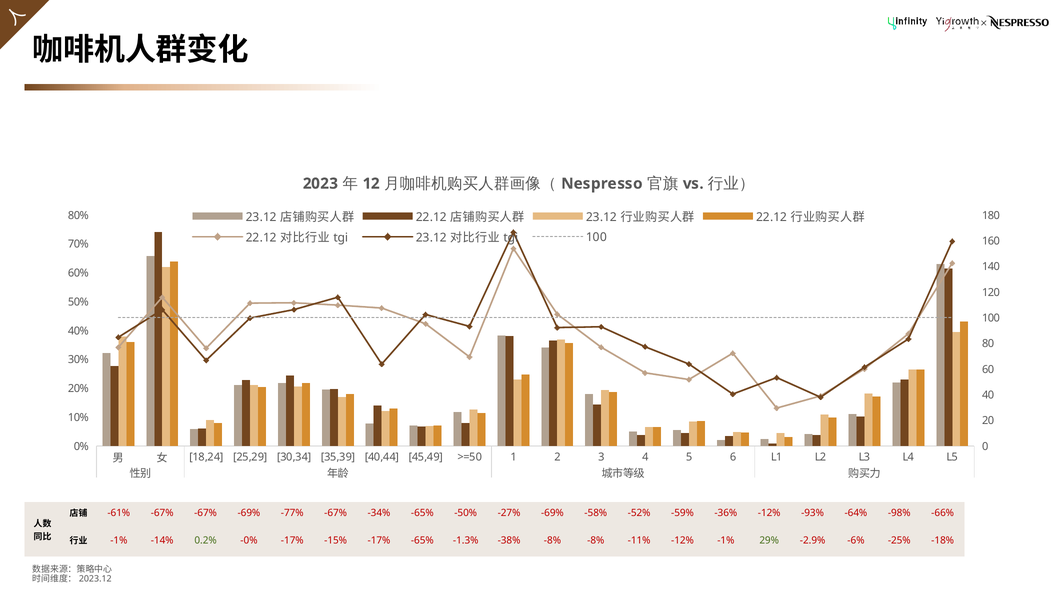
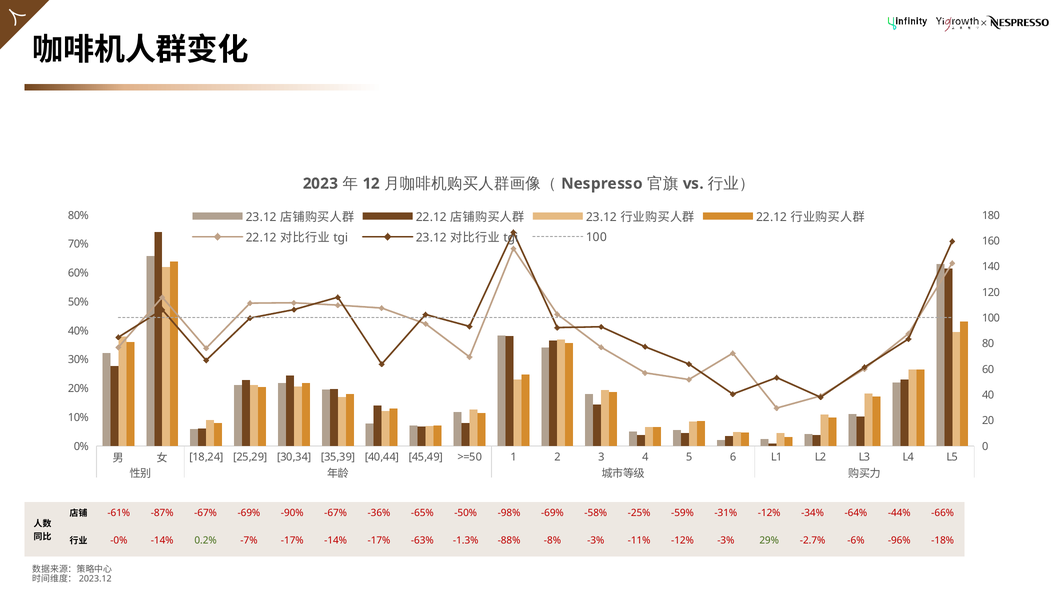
-61% -67%: -67% -> -87% (162, 513)
-77%: -77% -> -90% (292, 513)
-34%: -34% -> -36% (379, 513)
-27%: -27% -> -98% (509, 513)
-52%: -52% -> -25% (639, 513)
-36%: -36% -> -31% (726, 513)
-93%: -93% -> -34% (813, 513)
-98%: -98% -> -44% (899, 513)
-1%: -1% -> -0% (119, 540)
-0%: -0% -> -7% (249, 540)
-17% -15%: -15% -> -14% (336, 540)
-17% -65%: -65% -> -63% (422, 540)
-38%: -38% -> -88% (509, 540)
-8% -8%: -8% -> -3% (596, 540)
-12% -1%: -1% -> -3% (726, 540)
-2.9%: -2.9% -> -2.7% (813, 540)
-25%: -25% -> -96% (899, 540)
